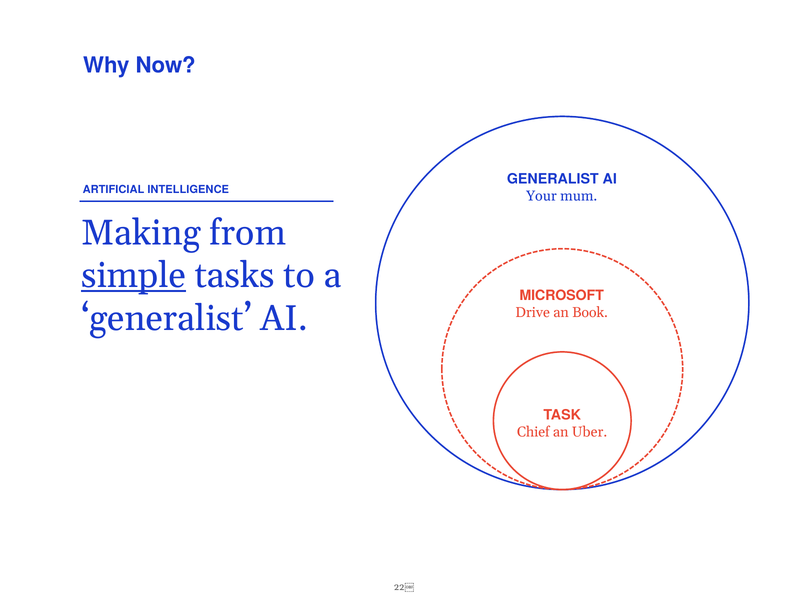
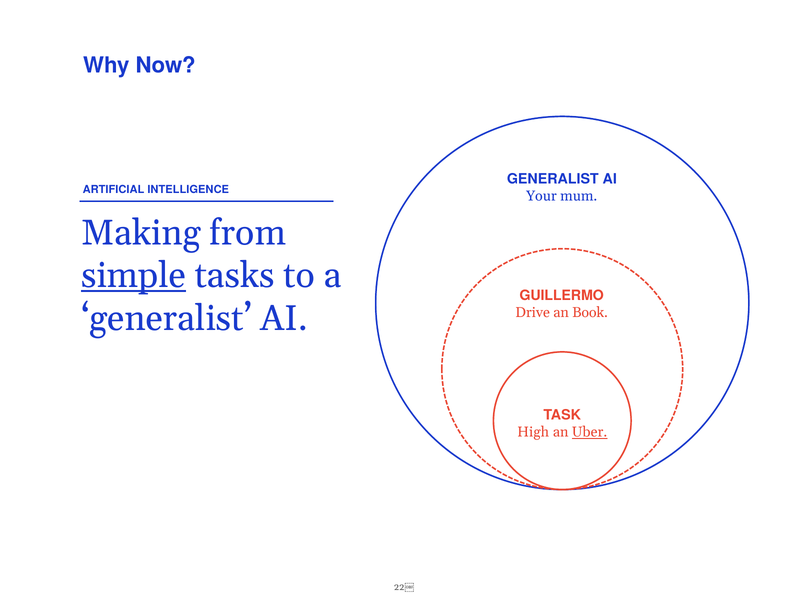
MICROSOFT: MICROSOFT -> GUILLERMO (562, 295)
Chief: Chief -> High (533, 432)
Uber underline: none -> present (590, 432)
